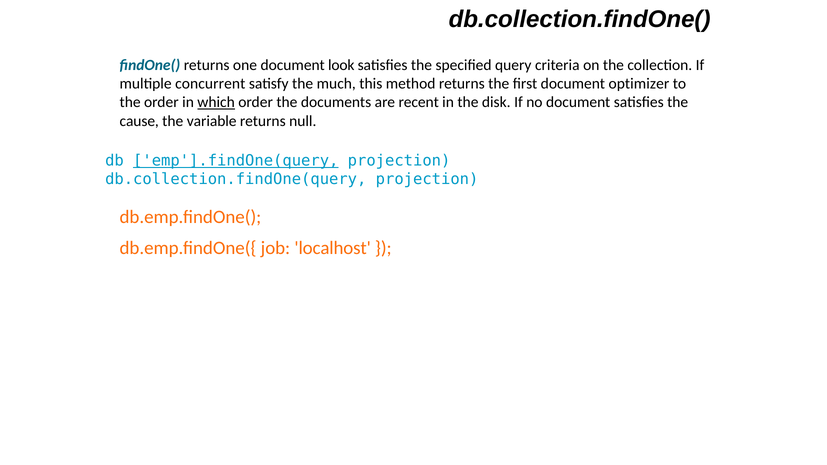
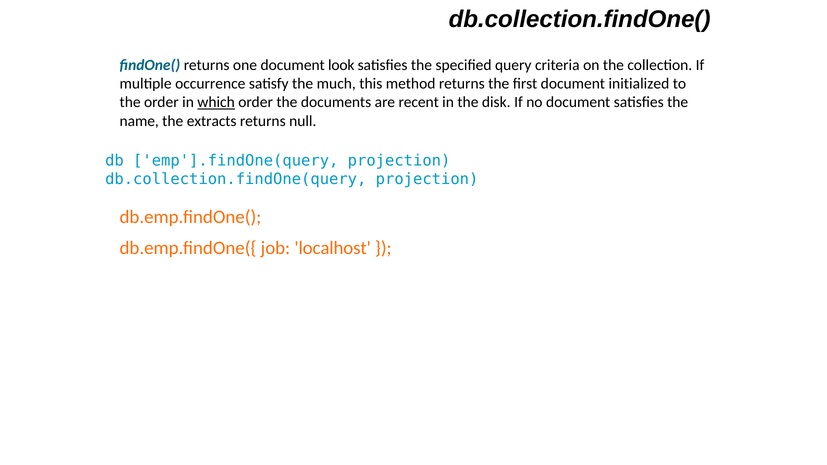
concurrent: concurrent -> occurrence (210, 84)
optimizer: optimizer -> initialized (639, 84)
cause: cause -> name (139, 121)
variable: variable -> extracts (212, 121)
emp'].findOne(query underline: present -> none (236, 161)
